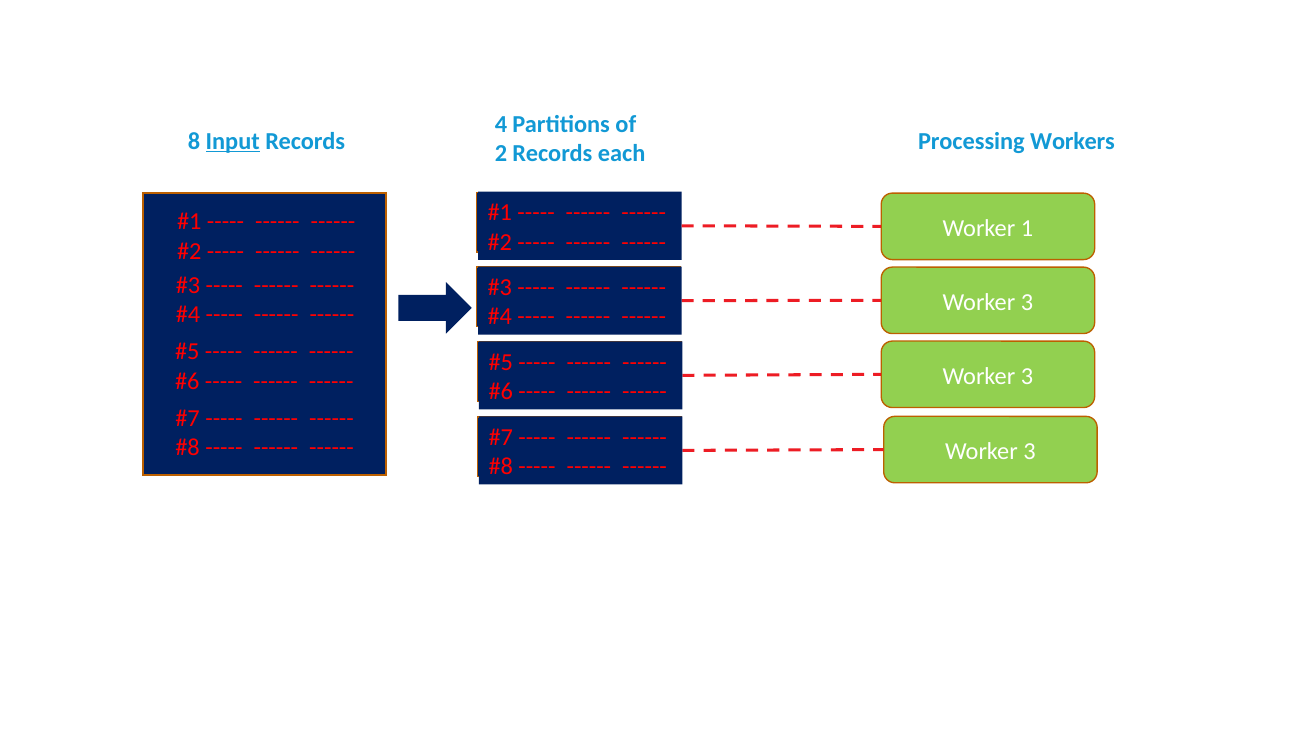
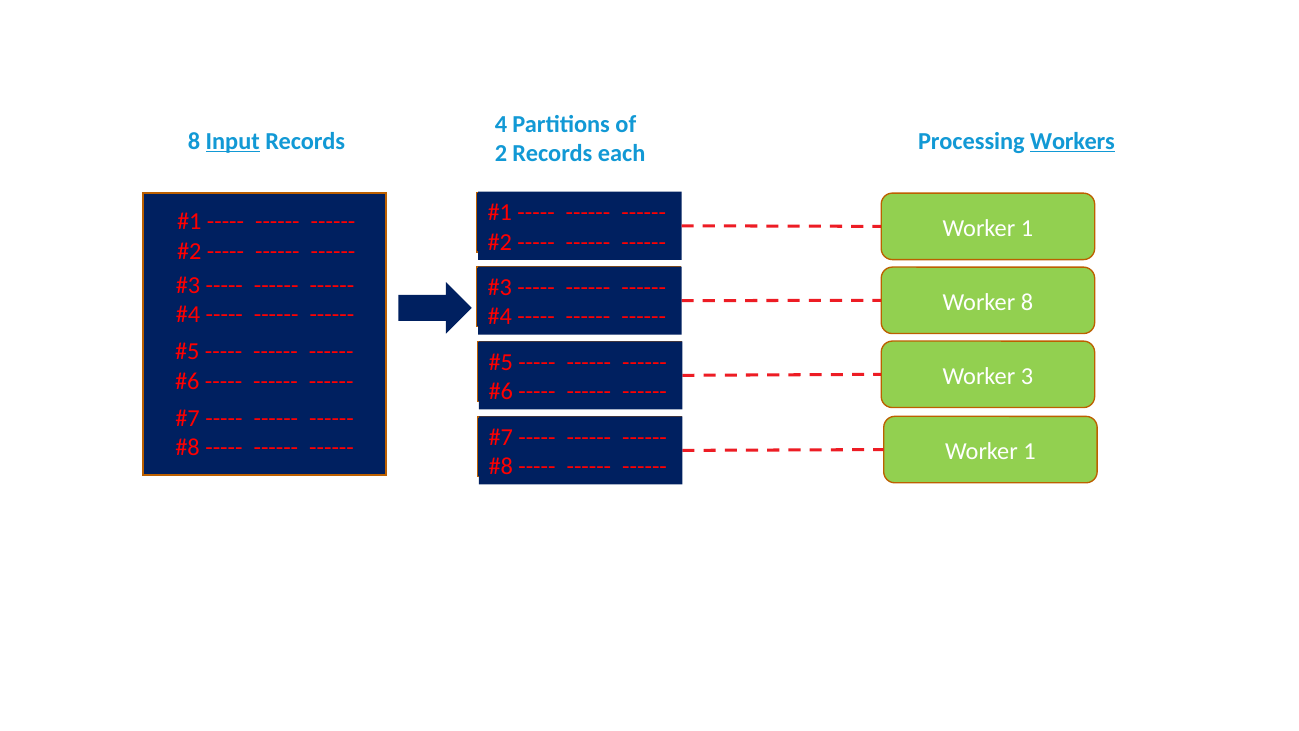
Workers underline: none -> present (1073, 141)
3: 3 -> 8 (1027, 302)
3: 3 -> 1 (1029, 451)
